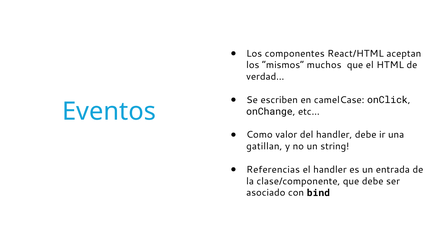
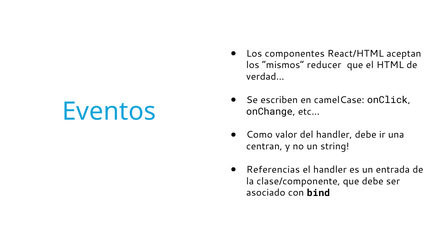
muchos: muchos -> reducer (324, 65)
gatillan: gatillan -> centran (264, 147)
